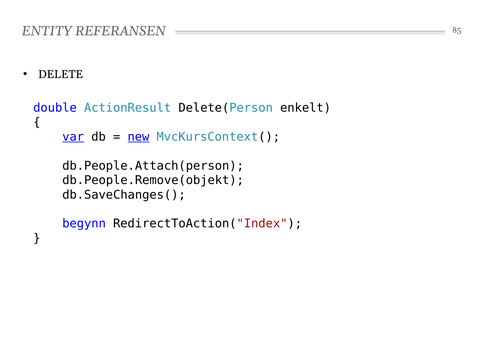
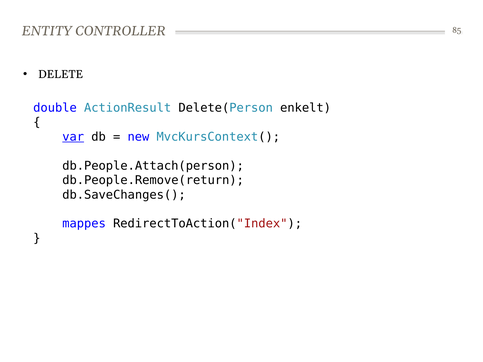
REFERANSEN: REFERANSEN -> CONTROLLER (120, 31)
new underline: present -> none (138, 137)
db.People.Remove(objekt: db.People.Remove(objekt -> db.People.Remove(return (153, 180)
begynn: begynn -> mappes (84, 224)
